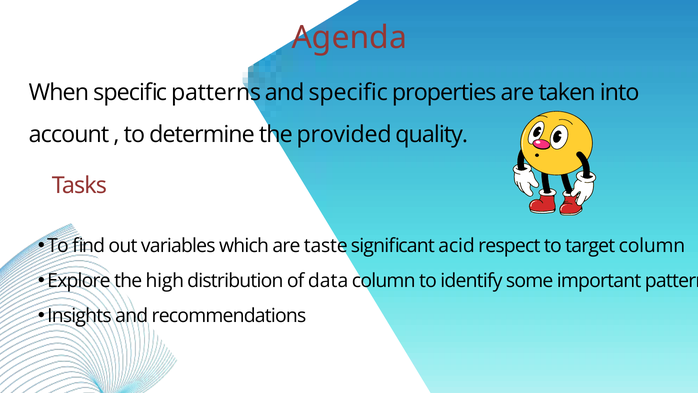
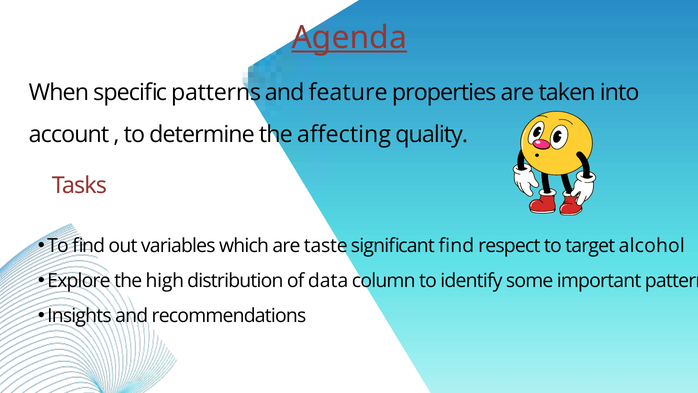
Agenda underline: none -> present (349, 38)
and specific: specific -> feature (348, 92)
provided: provided -> affecting (344, 134)
significant acid: acid -> find (456, 246)
target column: column -> alcohol (652, 246)
